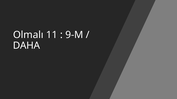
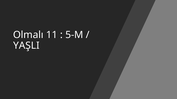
9-M: 9-M -> 5-M (74, 35)
DAHA: DAHA -> YAŞLI (26, 46)
